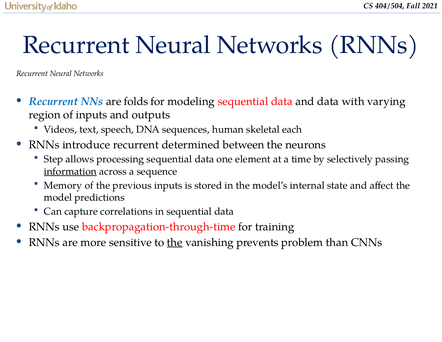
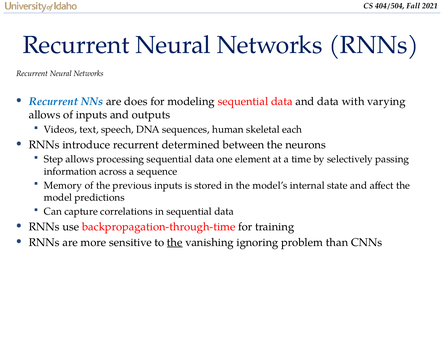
folds: folds -> does (136, 101)
region: region -> allows (45, 115)
information underline: present -> none (70, 171)
prevents: prevents -> ignoring (258, 242)
